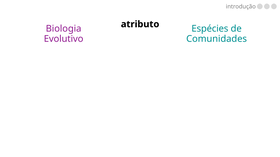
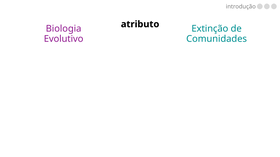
Espécies: Espécies -> Extinção (210, 29)
